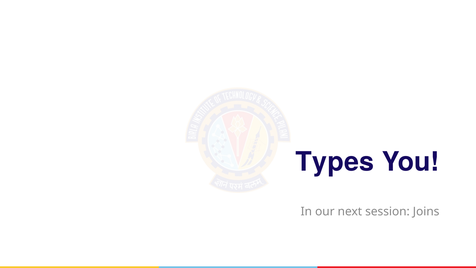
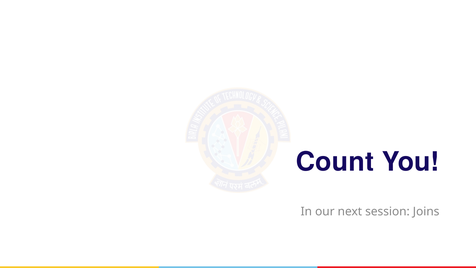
Types: Types -> Count (335, 162)
